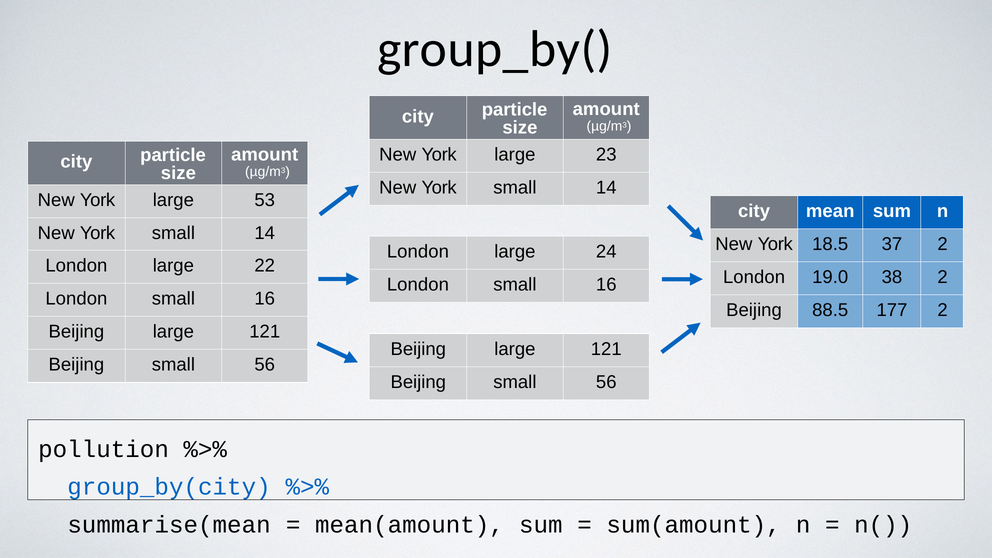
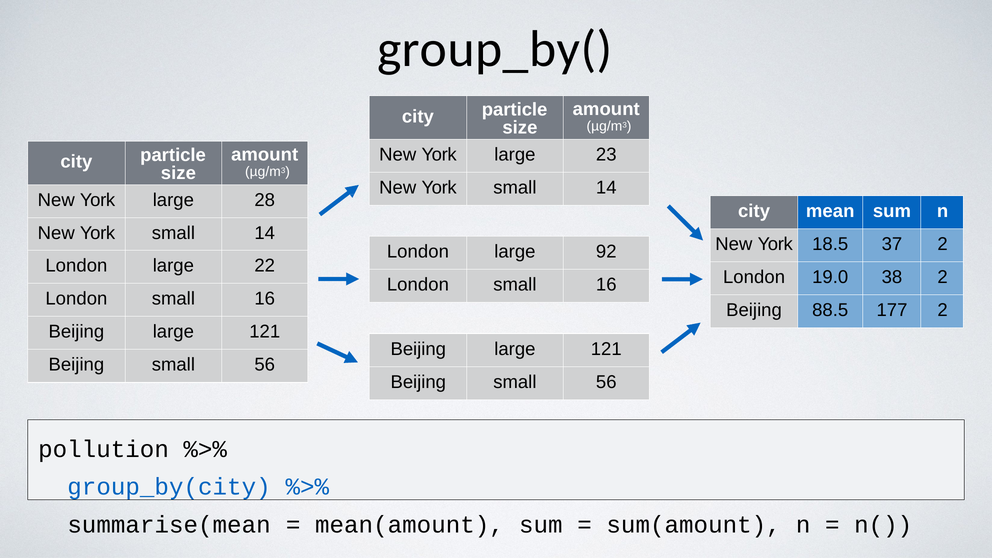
53: 53 -> 28 (265, 200)
24: 24 -> 92 (606, 252)
